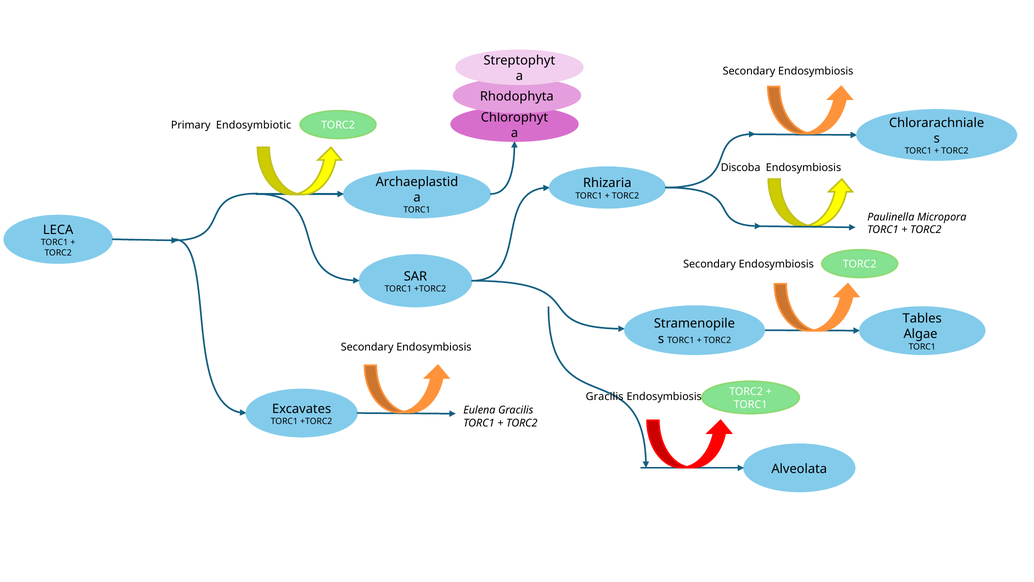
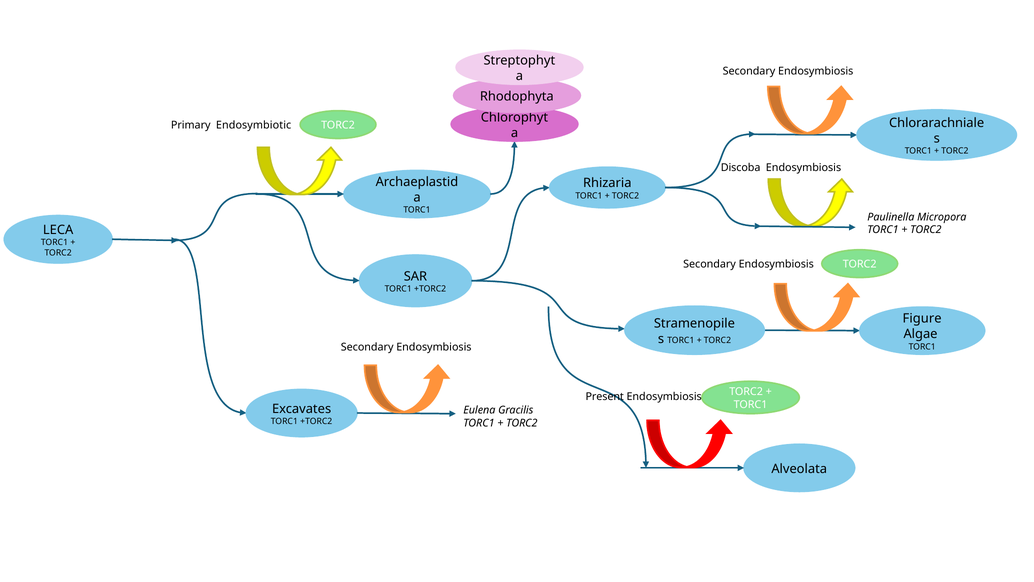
Tables: Tables -> Figure (922, 318)
Gracilis: Gracilis -> Present (605, 396)
